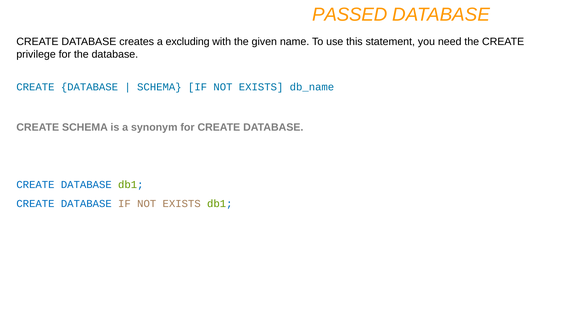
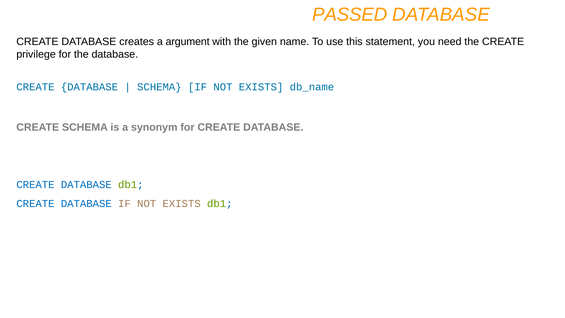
excluding: excluding -> argument (188, 42)
